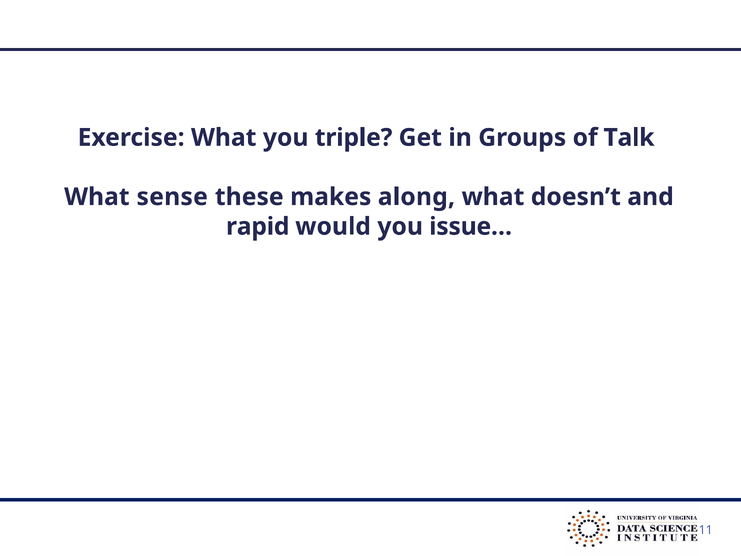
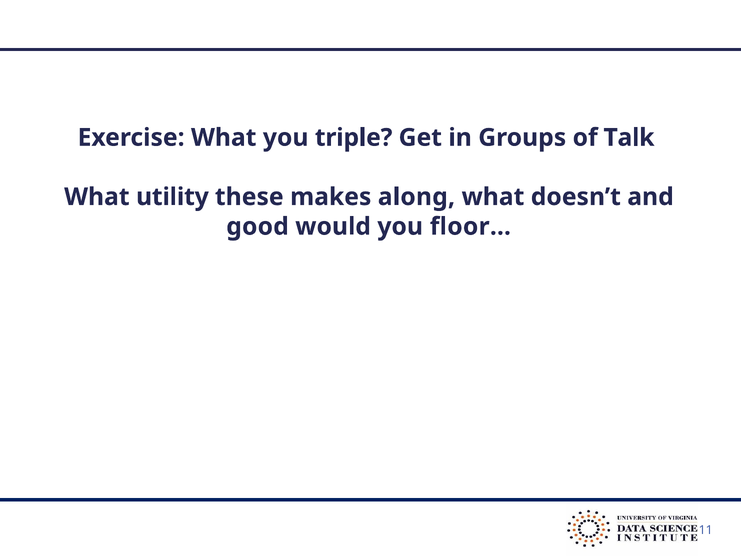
sense: sense -> utility (172, 197)
rapid: rapid -> good (258, 226)
issue…: issue… -> floor… (470, 226)
